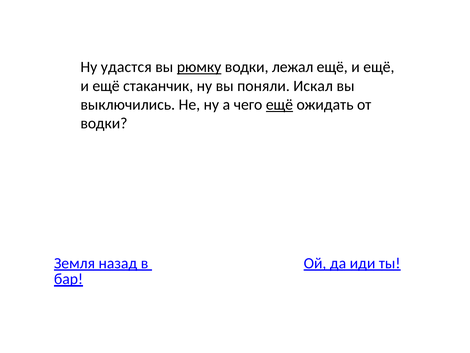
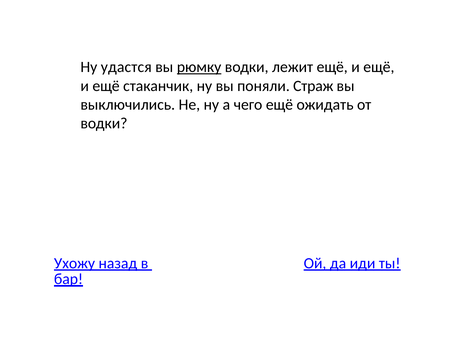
лежал: лежал -> лежит (293, 67)
Искал: Искал -> Страж (313, 86)
ещё underline: present -> none (279, 105)
Земля: Земля -> Ухожу (74, 263)
